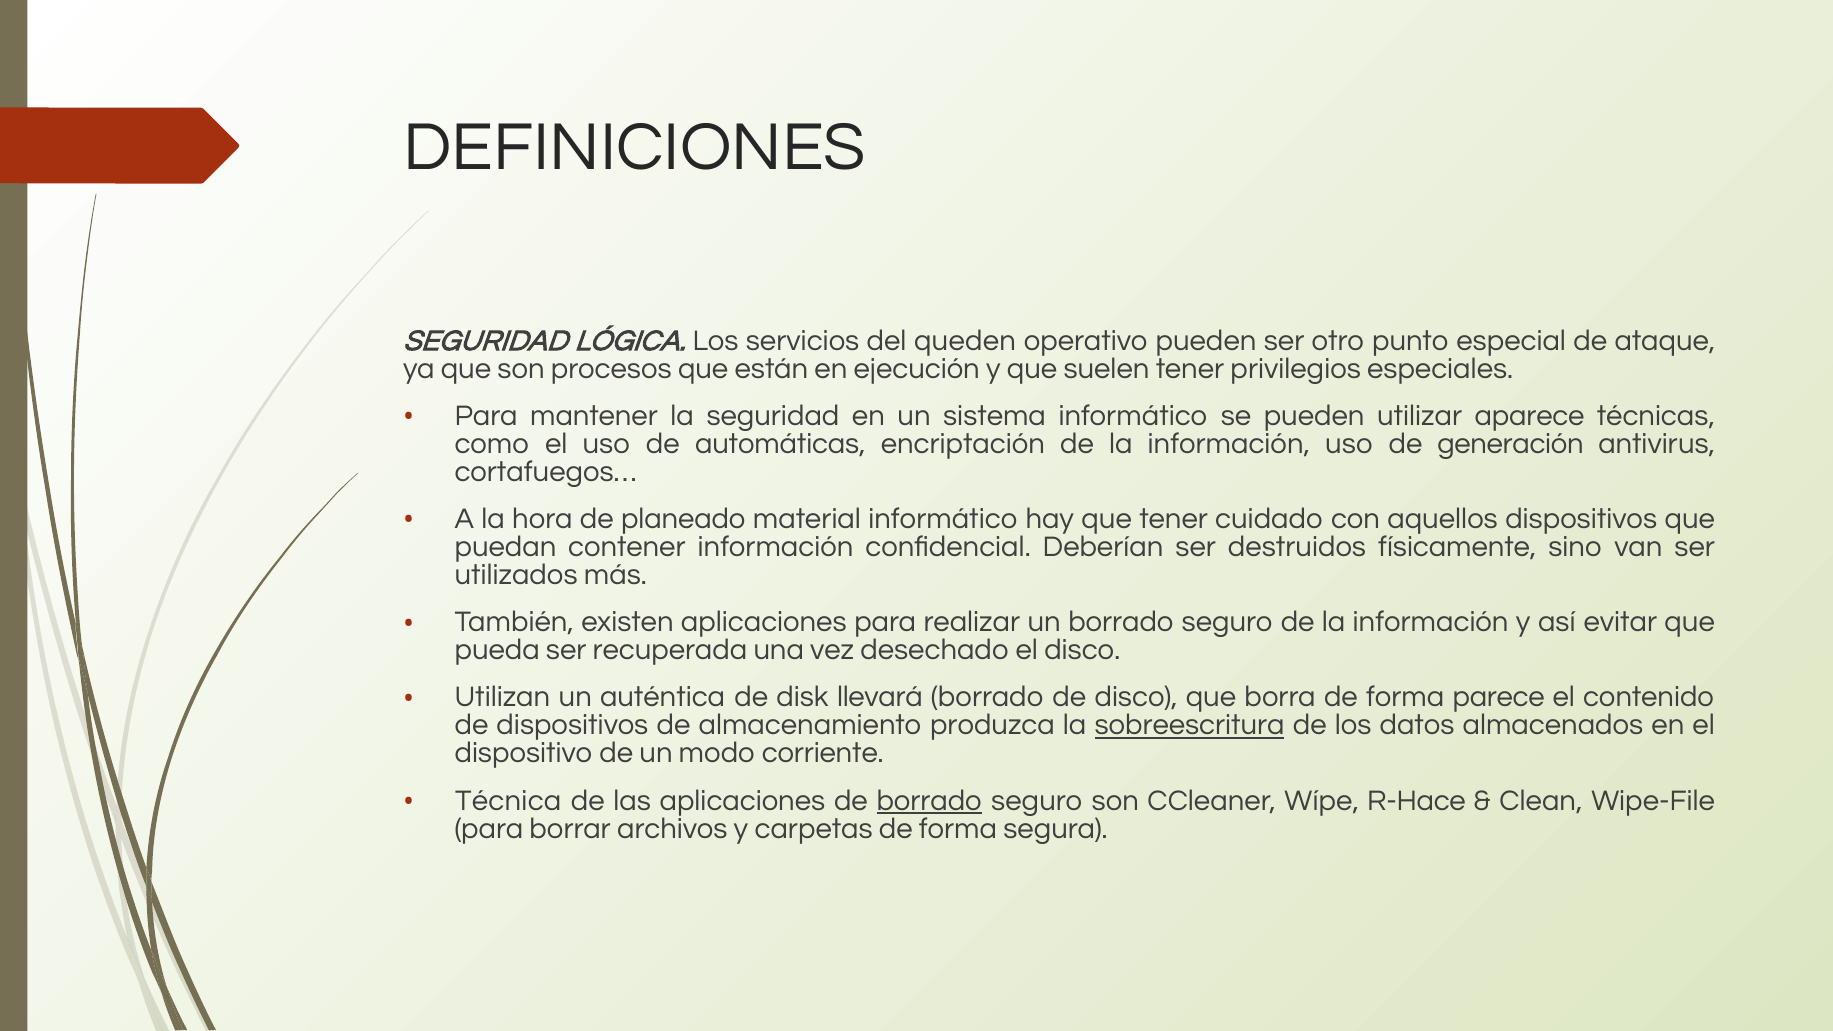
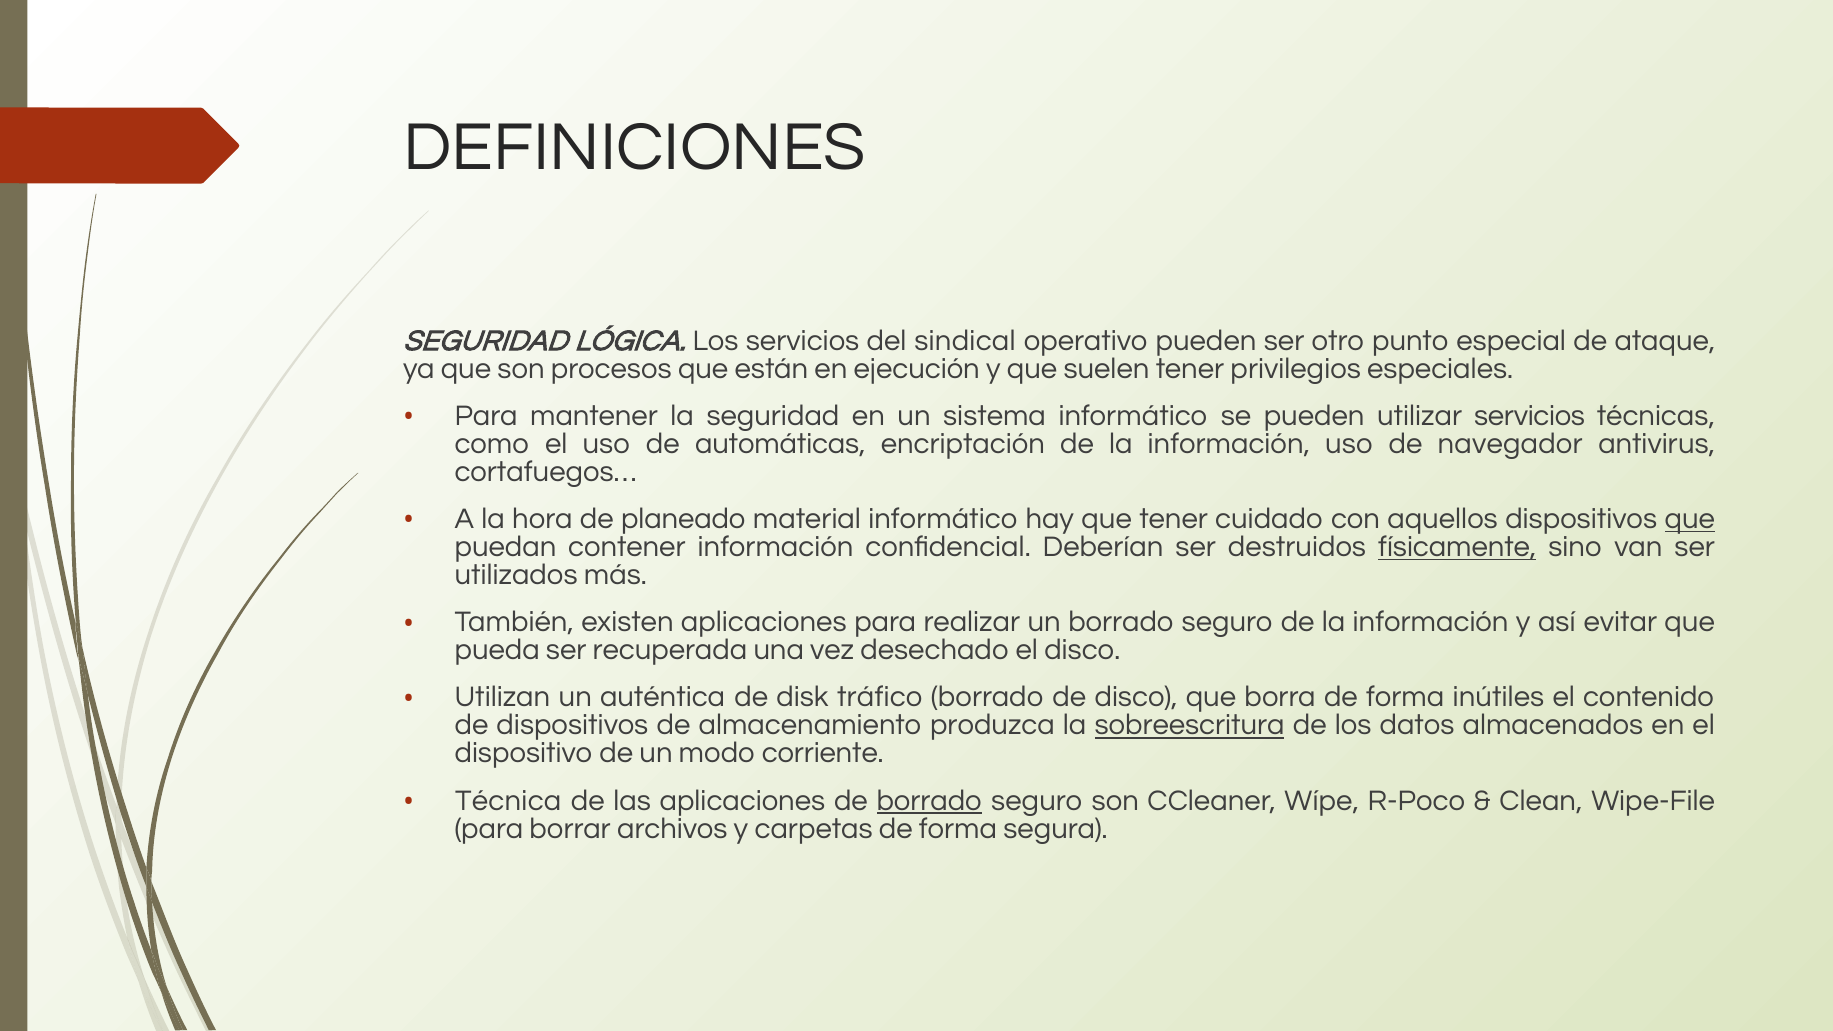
queden: queden -> sindical (965, 340)
utilizar aparece: aparece -> servicios (1530, 416)
generación: generación -> navegador (1510, 444)
que underline: none -> present (1690, 519)
físicamente underline: none -> present (1457, 547)
llevará: llevará -> tráfico (880, 697)
parece: parece -> inútiles (1498, 697)
R-Hace: R-Hace -> R-Poco (1416, 800)
